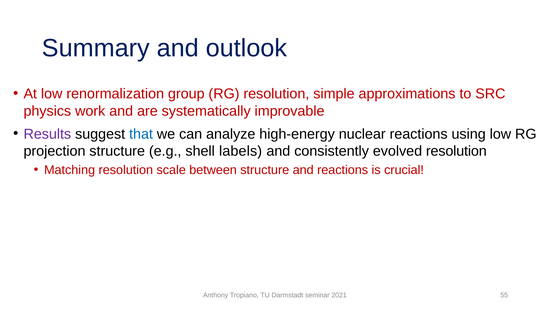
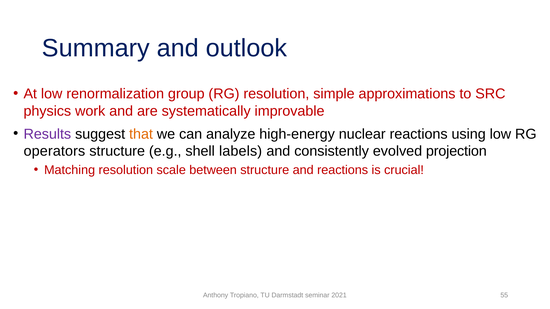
that colour: blue -> orange (141, 134)
projection: projection -> operators (54, 151)
evolved resolution: resolution -> projection (456, 151)
